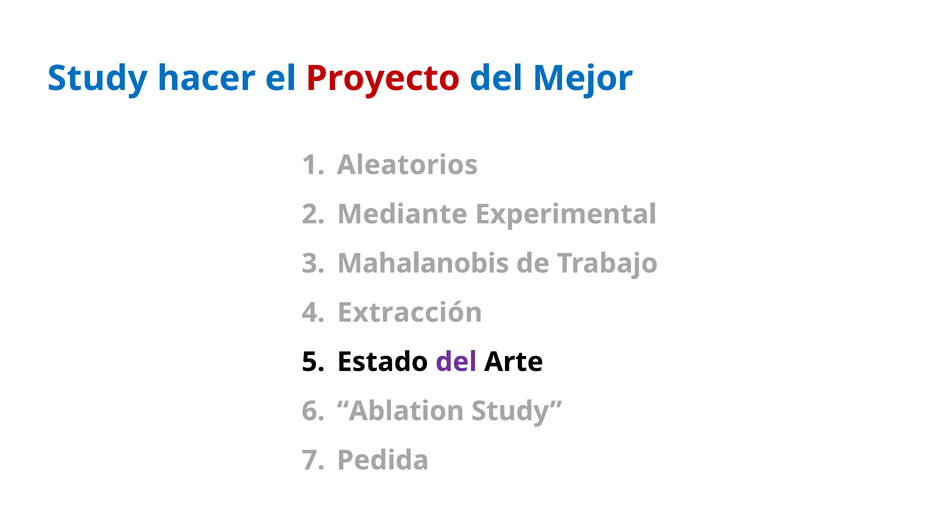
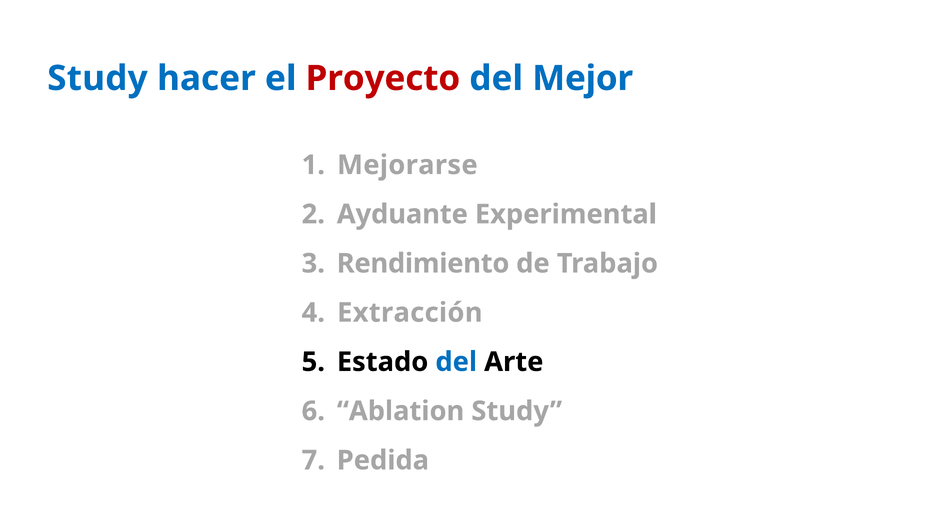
Aleatorios: Aleatorios -> Mejorarse (407, 165)
Mediante: Mediante -> Ayduante (402, 215)
Mahalanobis: Mahalanobis -> Rendimiento (423, 264)
del colour: purple -> blue (456, 362)
